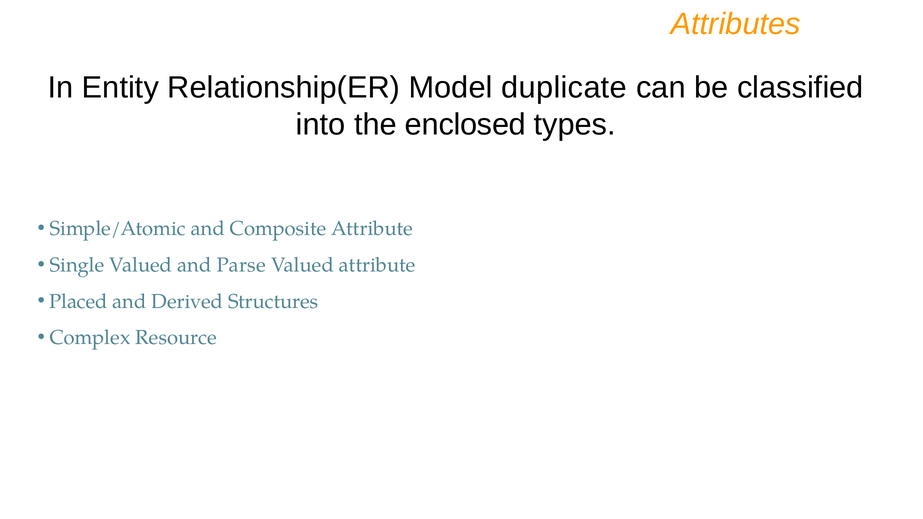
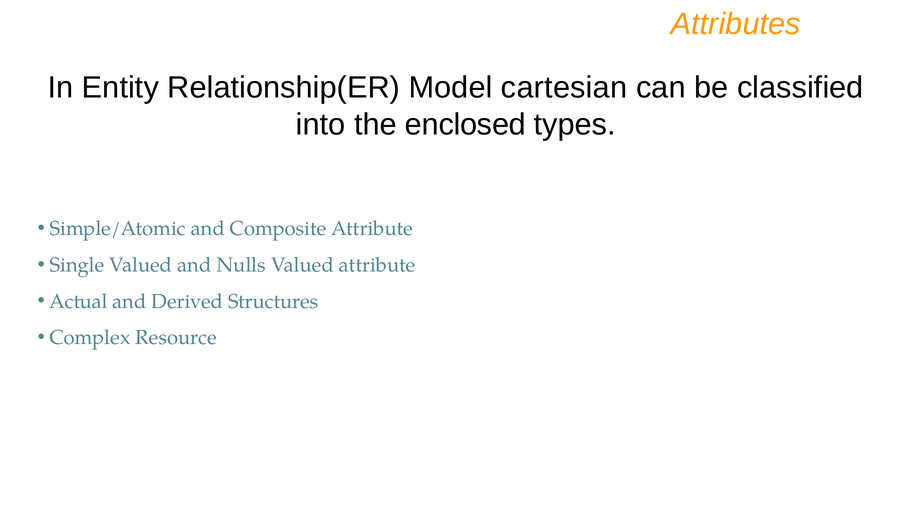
duplicate: duplicate -> cartesian (564, 88)
Parse: Parse -> Nulls (241, 265)
Placed: Placed -> Actual (78, 302)
